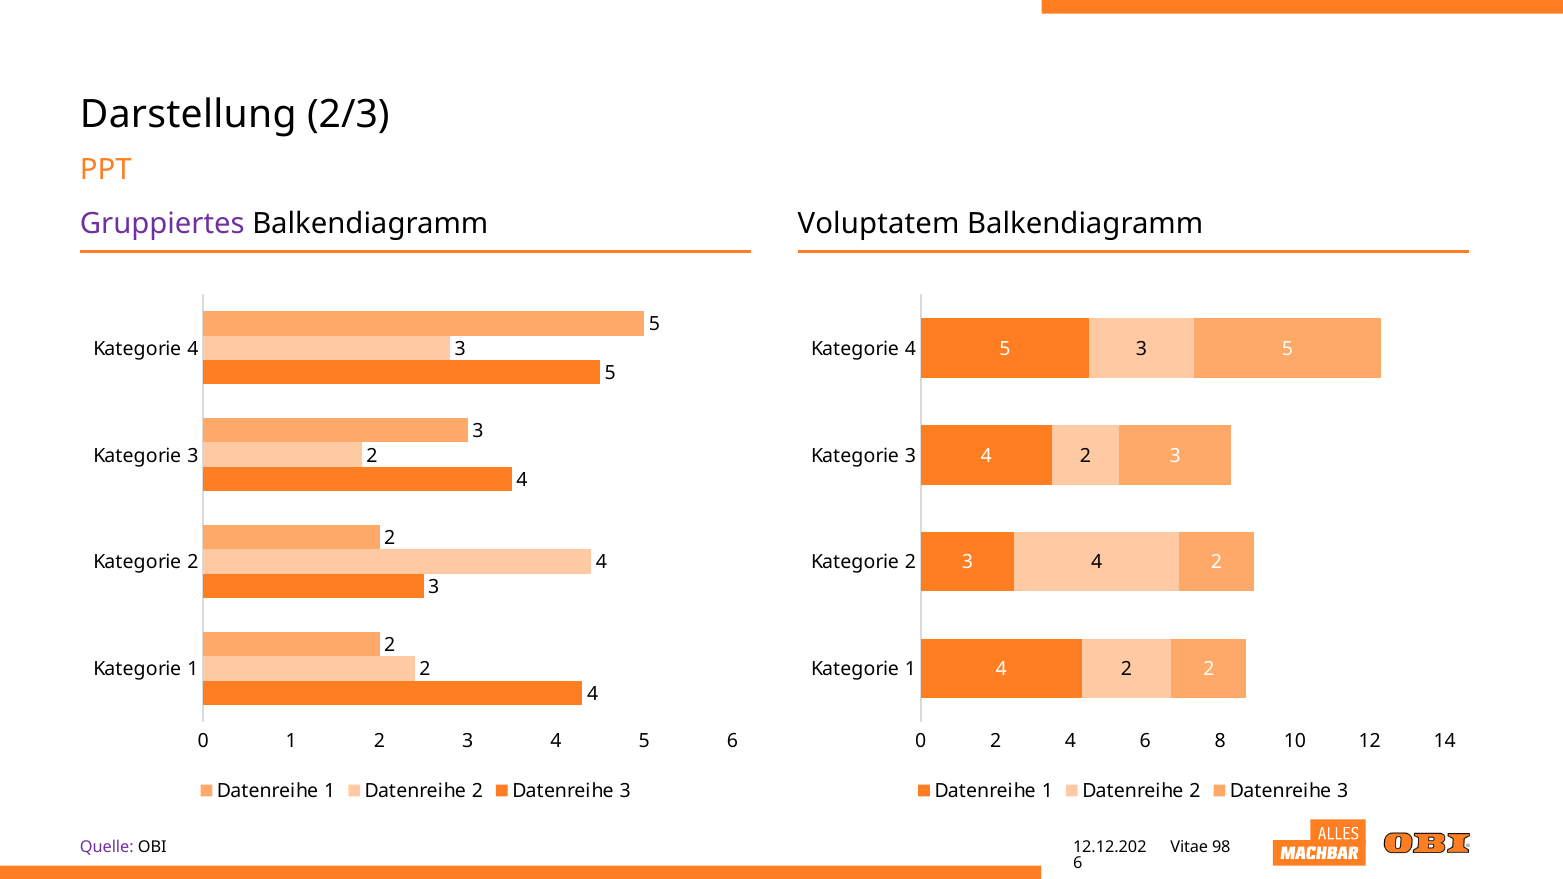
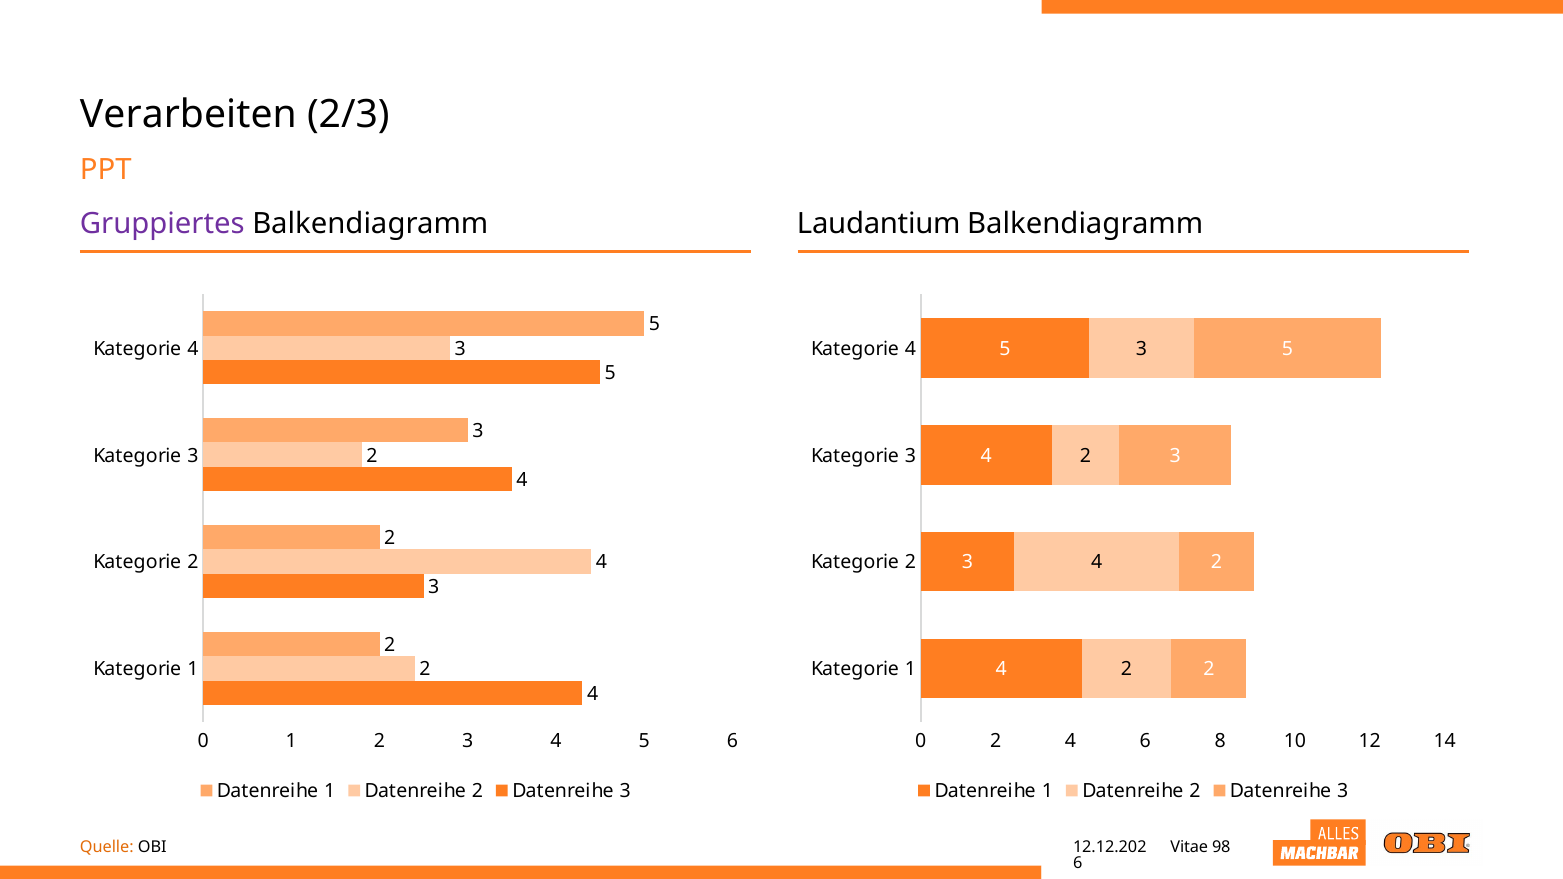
Darstellung: Darstellung -> Verarbeiten (188, 115)
Voluptatem: Voluptatem -> Laudantium (879, 224)
Quelle colour: purple -> orange (107, 847)
